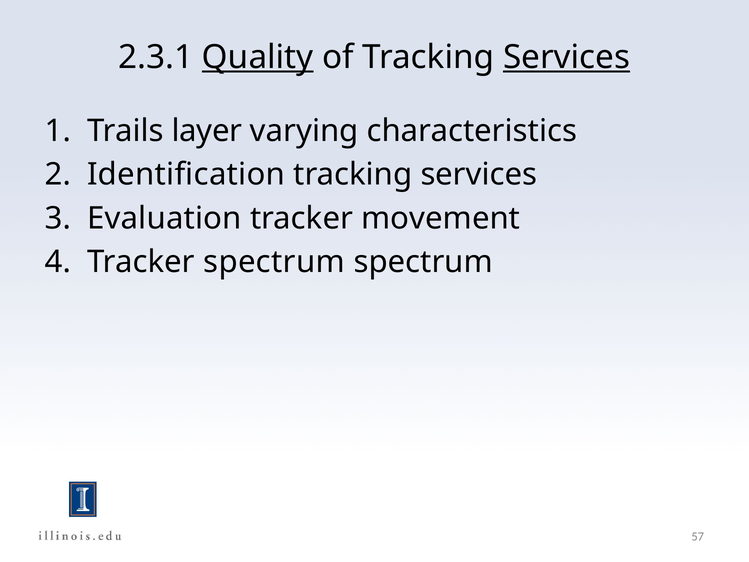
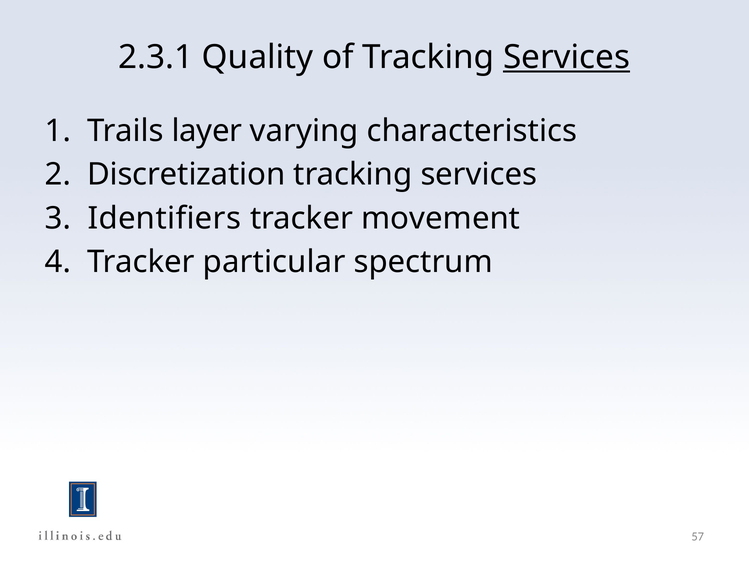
Quality underline: present -> none (258, 57)
Identification: Identification -> Discretization (186, 174)
Evaluation: Evaluation -> Identifiers (164, 218)
Tracker spectrum: spectrum -> particular (274, 262)
